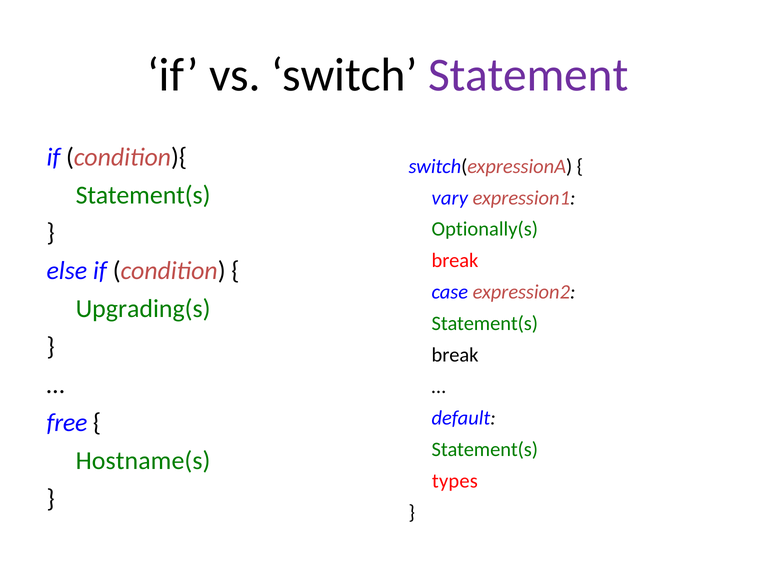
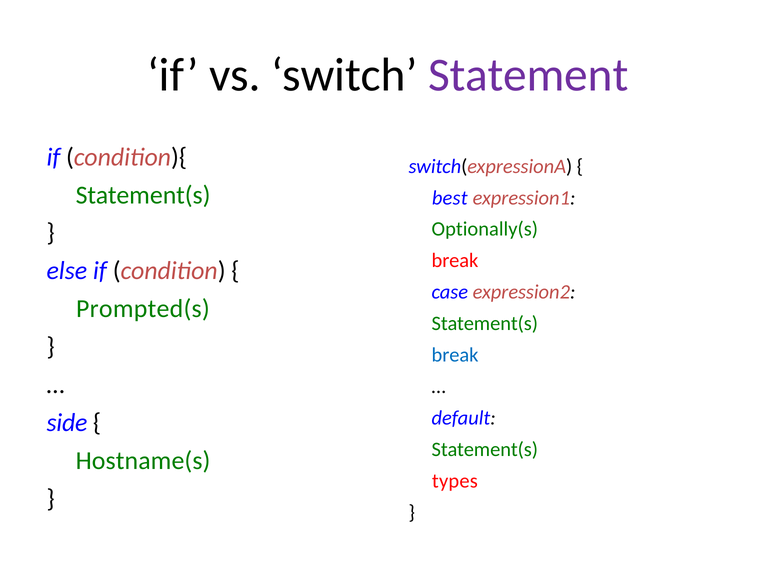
vary: vary -> best (450, 198)
Upgrading(s: Upgrading(s -> Prompted(s (143, 309)
break colour: black -> blue (455, 355)
free: free -> side (67, 423)
